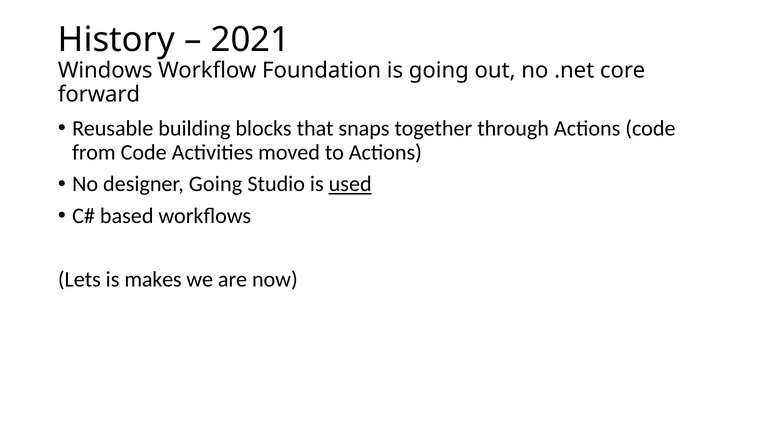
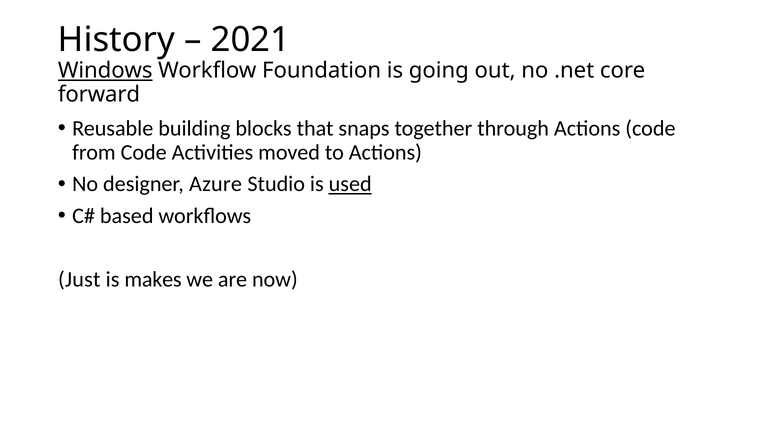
Windows underline: none -> present (105, 71)
designer Going: Going -> Azure (216, 184)
Lets: Lets -> Just (79, 280)
